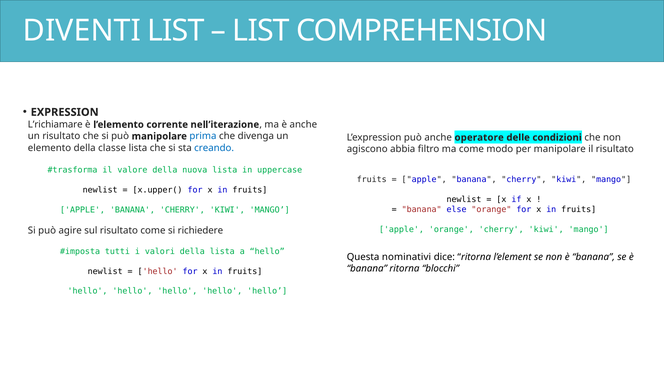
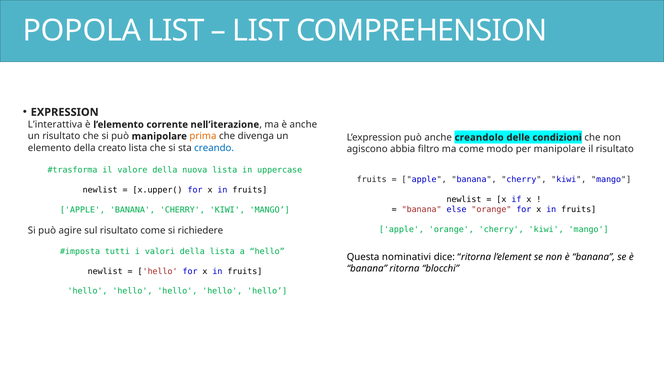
DIVENTI: DIVENTI -> POPOLA (82, 31)
L’richiamare: L’richiamare -> L’interattiva (55, 125)
prima colour: blue -> orange (203, 136)
operatore: operatore -> creandolo (479, 138)
classe: classe -> creato (112, 148)
